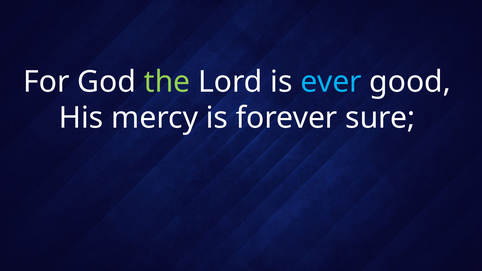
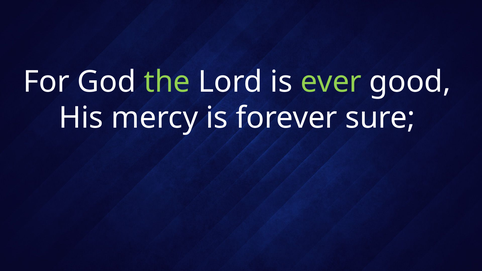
ever colour: light blue -> light green (331, 82)
